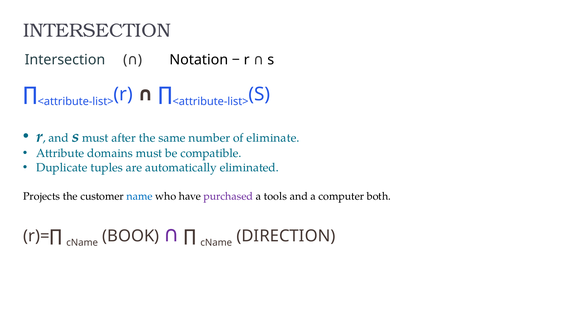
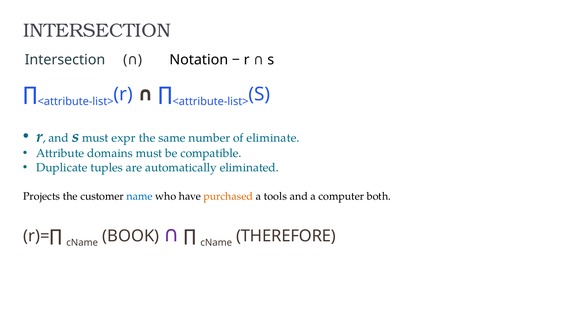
after: after -> expr (124, 138)
purchased colour: purple -> orange (228, 196)
DIRECTION: DIRECTION -> THEREFORE (286, 236)
